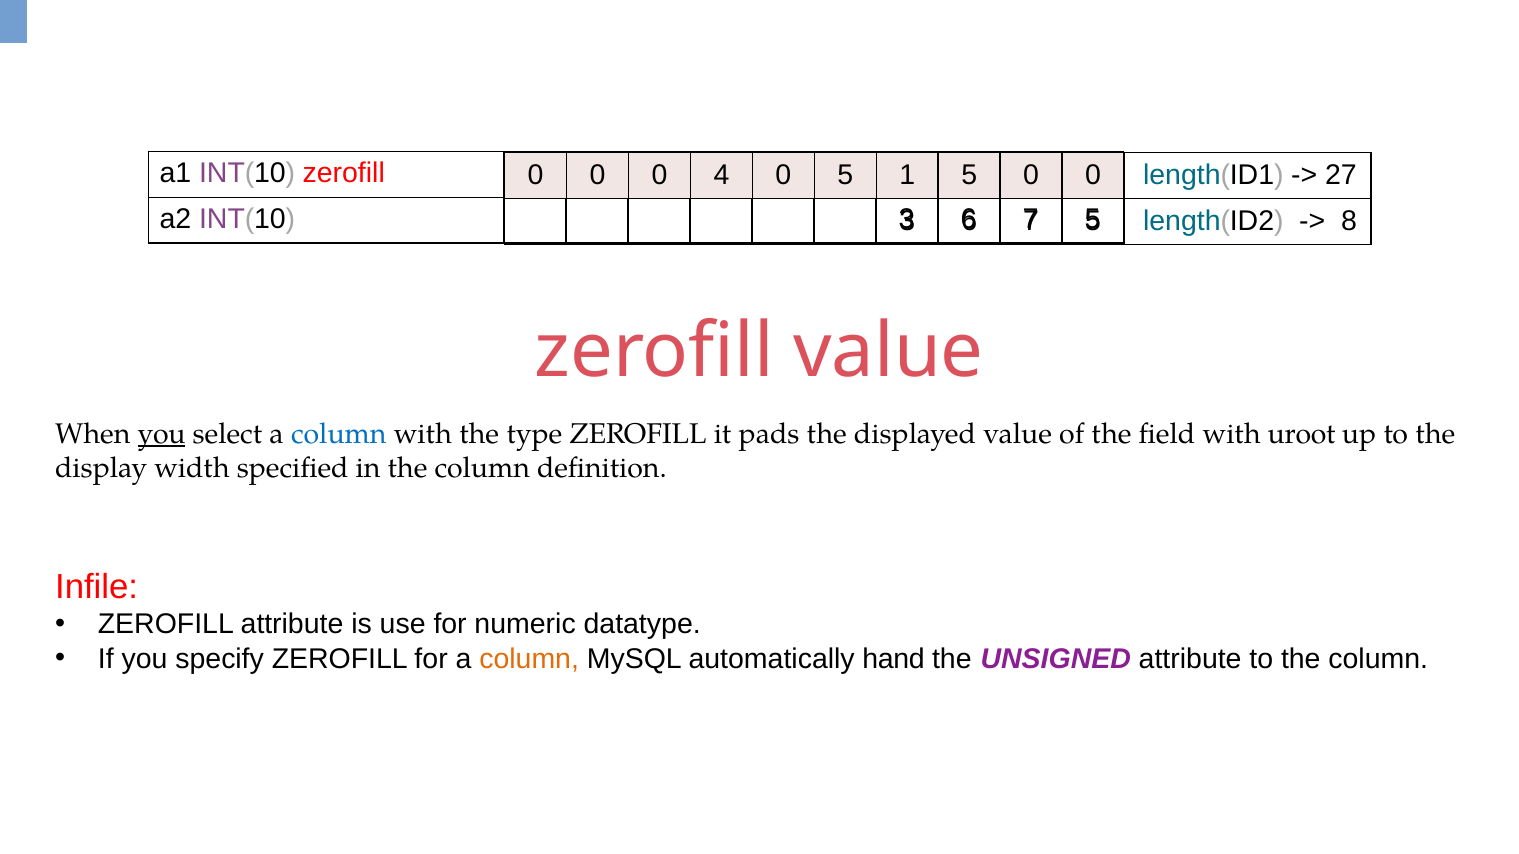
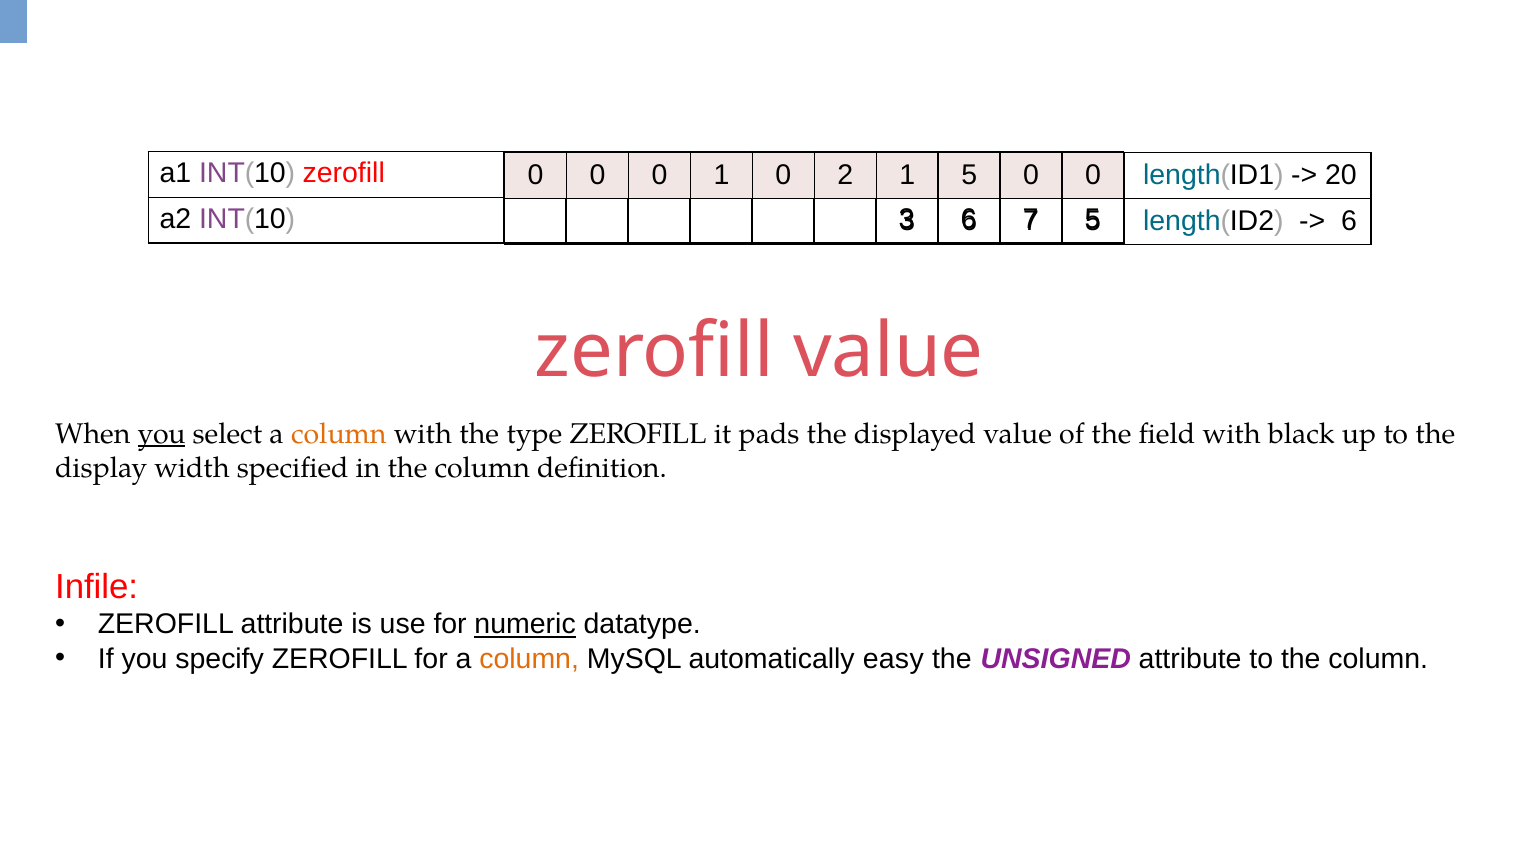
0 4: 4 -> 1 (721, 175)
0 5: 5 -> 2 (845, 175)
27: 27 -> 20 (1341, 175)
8: 8 -> 6 (1349, 221)
column colour: blue -> orange (339, 434)
uroot: uroot -> black (1301, 434)
numeric underline: none -> present (525, 625)
hand: hand -> easy (893, 659)
